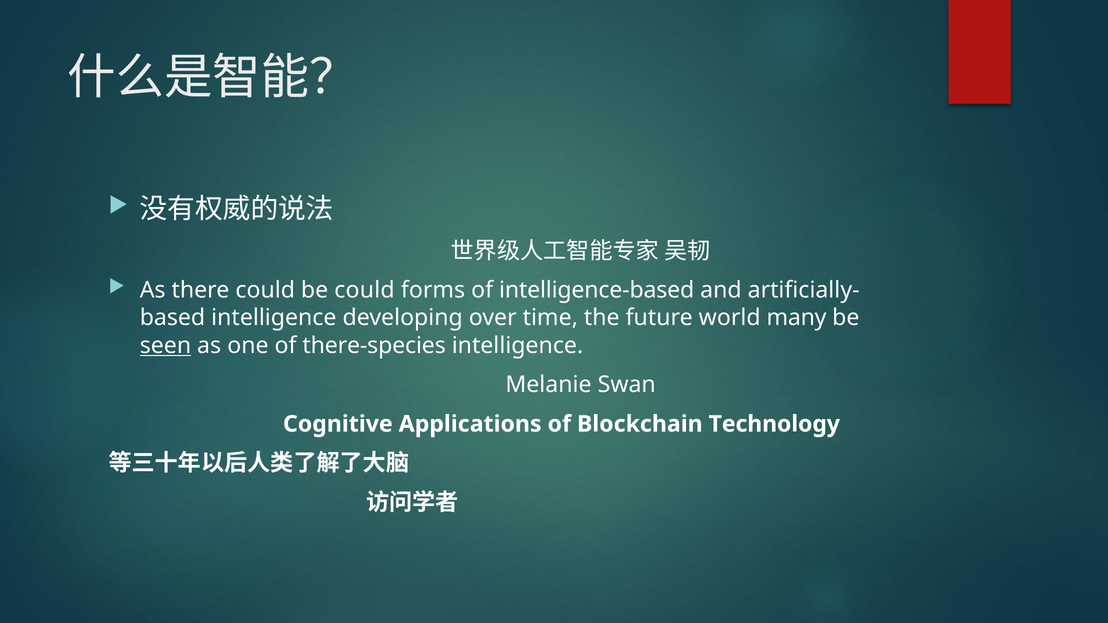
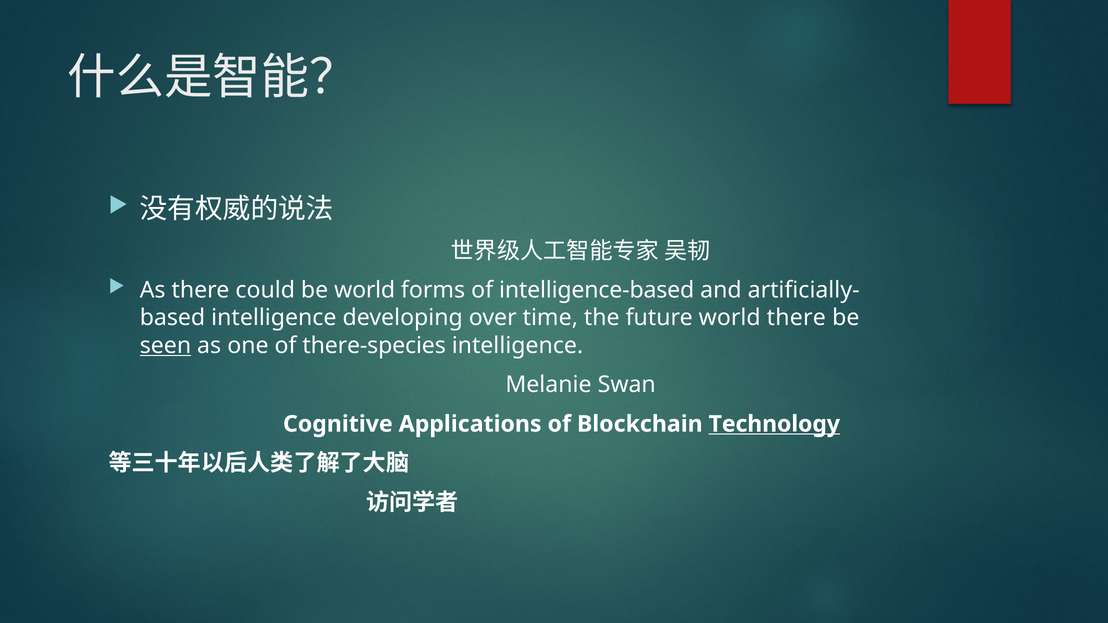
be could: could -> world (365, 290)
world many: many -> there (796, 318)
Technology underline: none -> present (774, 424)
